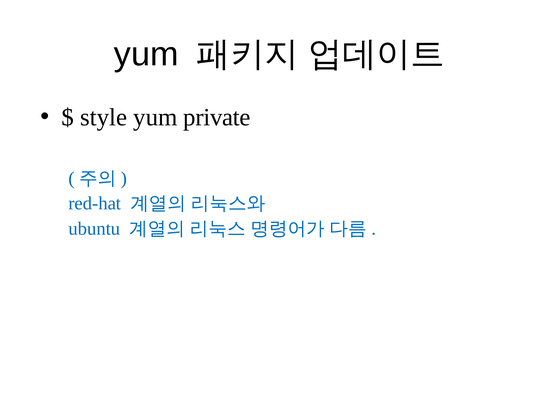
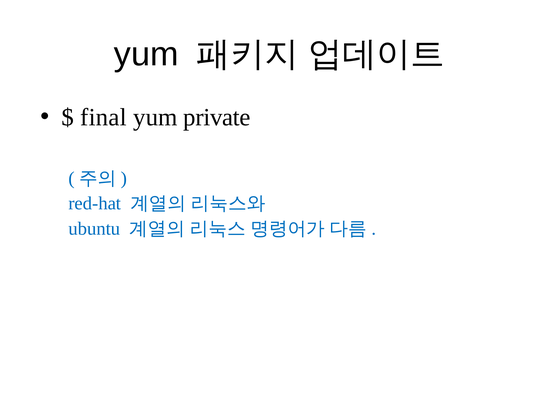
style: style -> final (103, 117)
